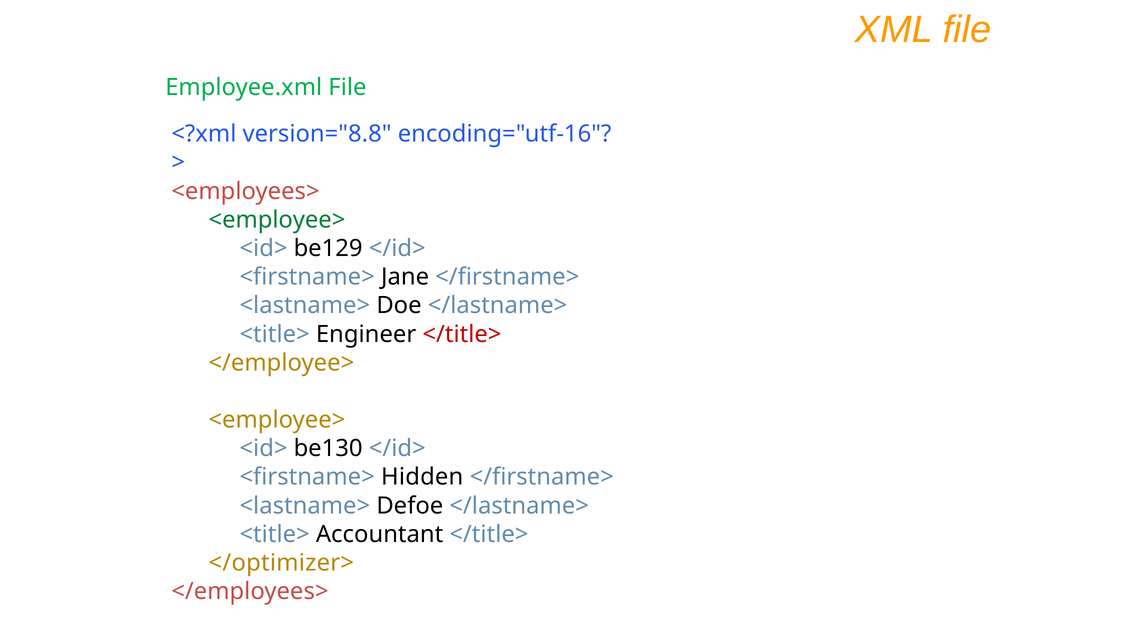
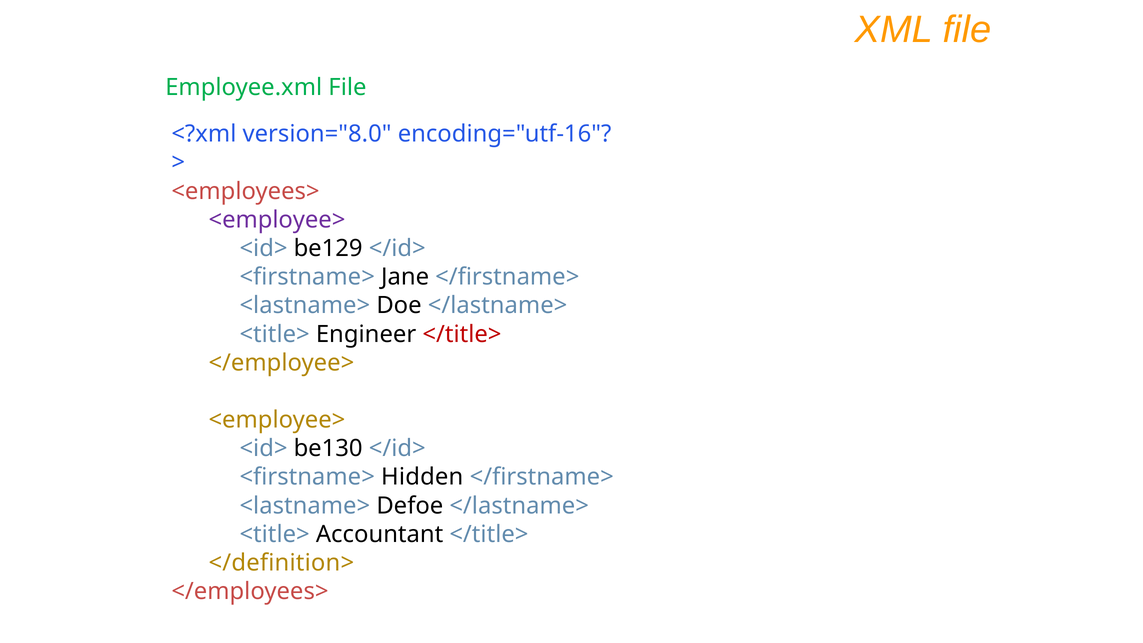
version="8.8: version="8.8 -> version="8.0 (317, 134)
<employee> colour: green -> purple (277, 220)
</optimizer>: </optimizer> -> </definition> (281, 563)
